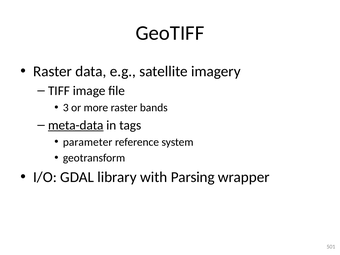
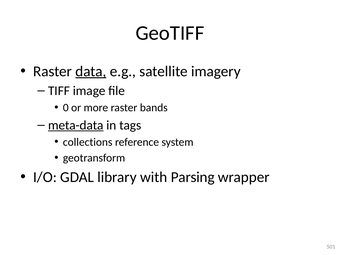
data underline: none -> present (91, 71)
3: 3 -> 0 (66, 108)
parameter: parameter -> collections (88, 142)
